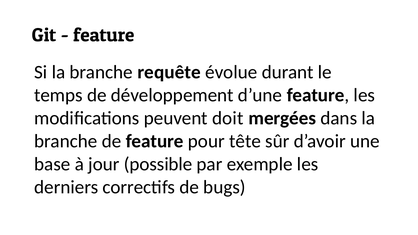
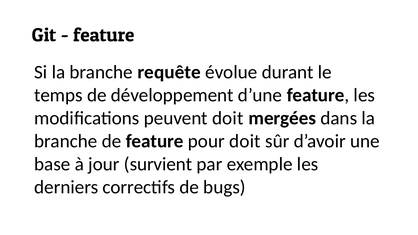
pour tête: tête -> doit (245, 141)
possible: possible -> survient (158, 164)
